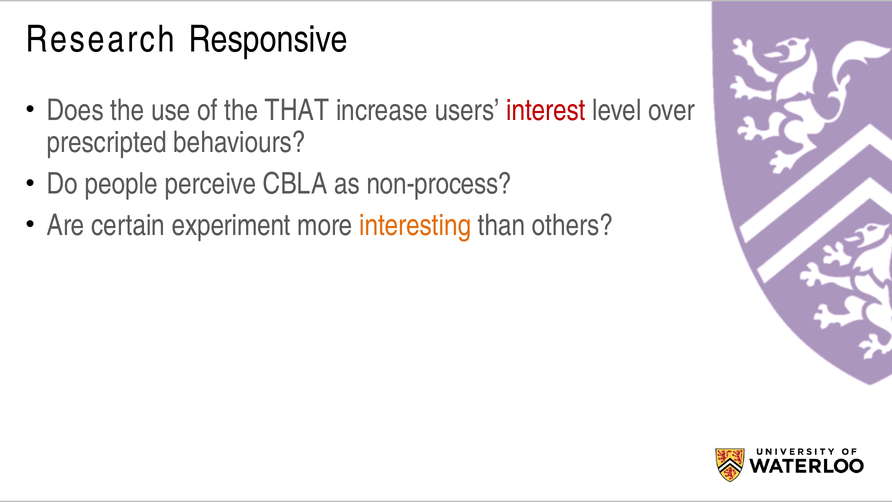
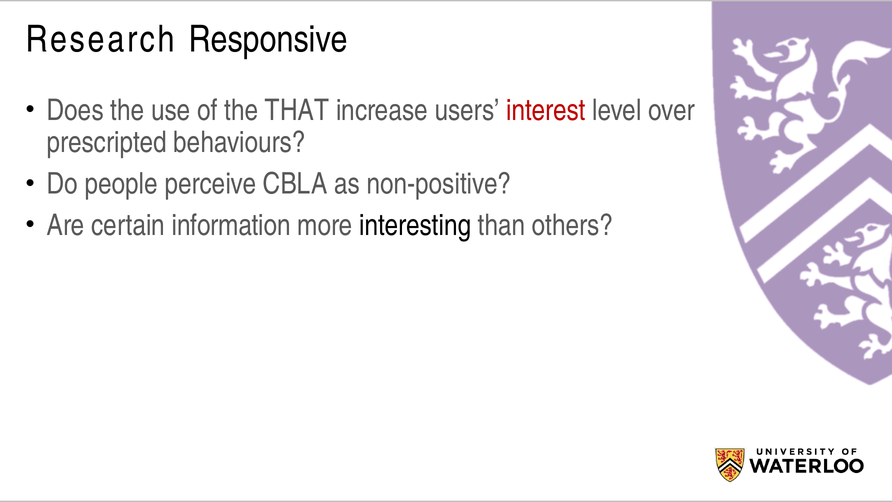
non-process: non-process -> non-positive (439, 184)
experiment: experiment -> information (231, 225)
interesting colour: orange -> black (415, 225)
